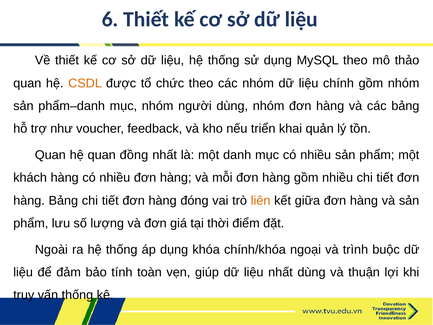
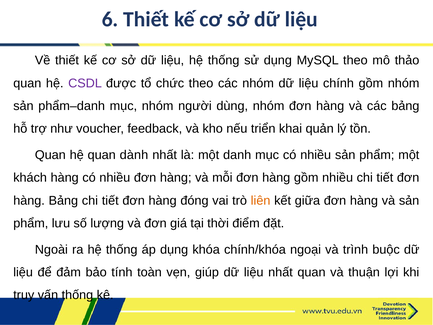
CSDL colour: orange -> purple (85, 83)
đồng: đồng -> dành (134, 155)
nhất dùng: dùng -> quan (311, 272)
